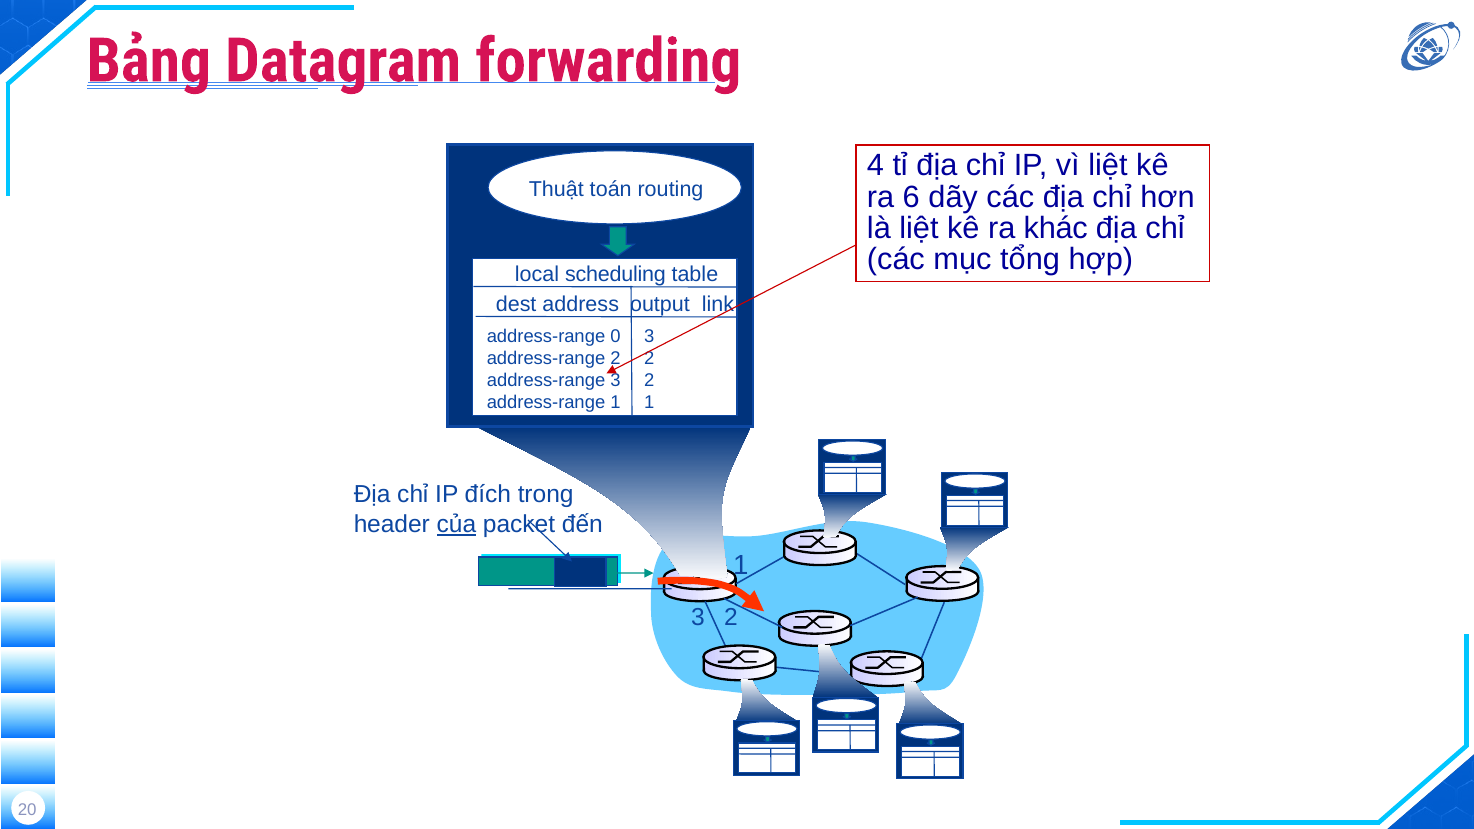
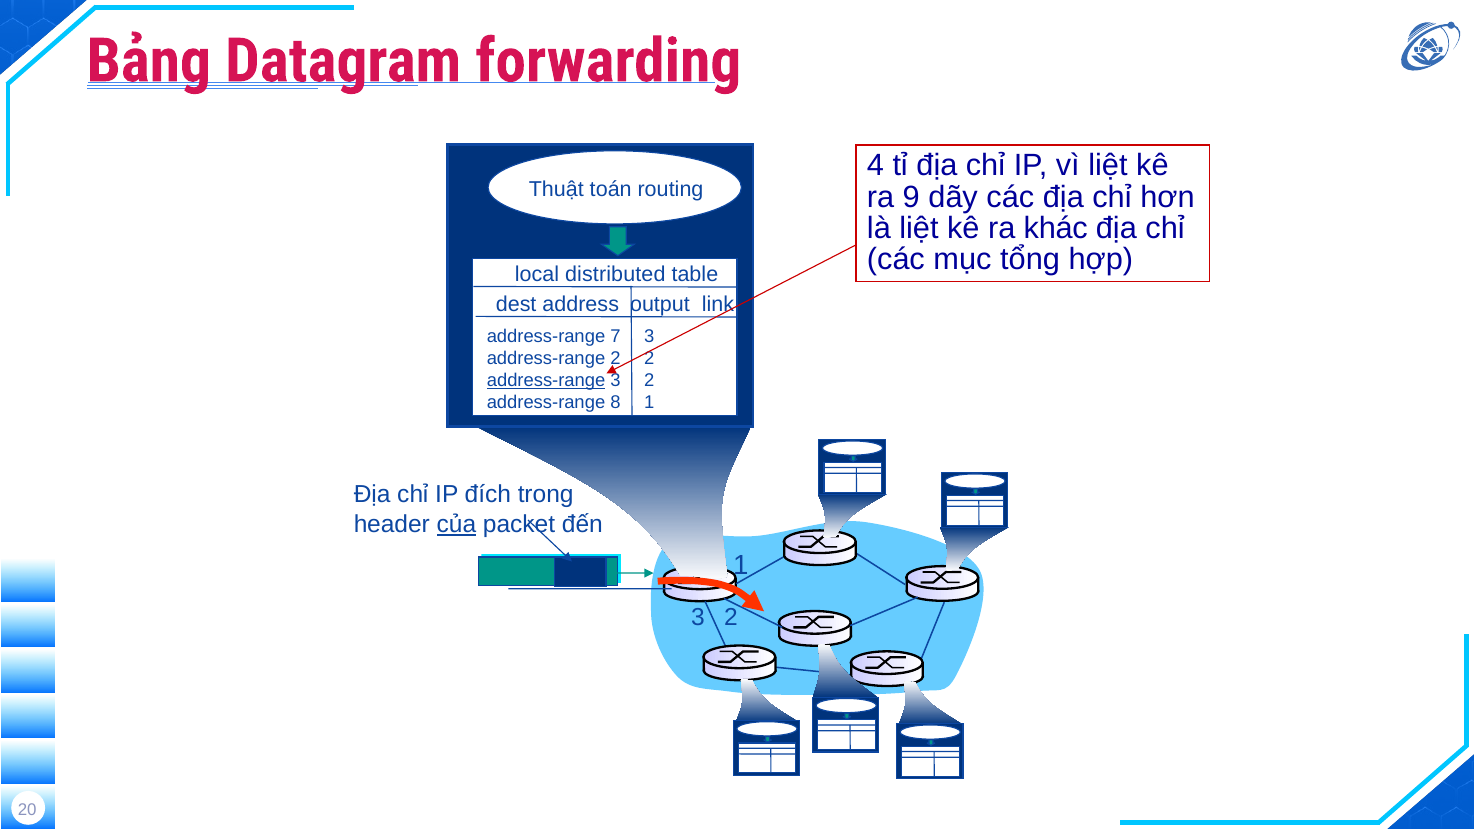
6: 6 -> 9 (911, 197)
scheduling: scheduling -> distributed (615, 274)
0: 0 -> 7 (615, 337)
address-range underline: none -> present (546, 381)
address-range 1: 1 -> 8 (615, 403)
